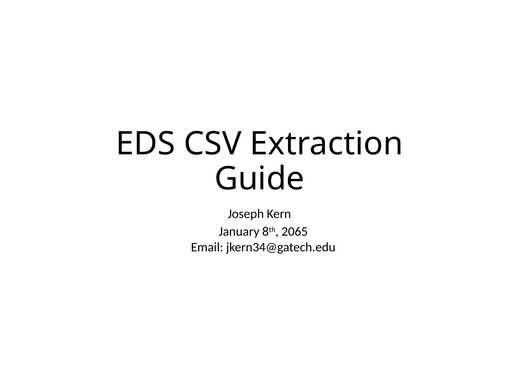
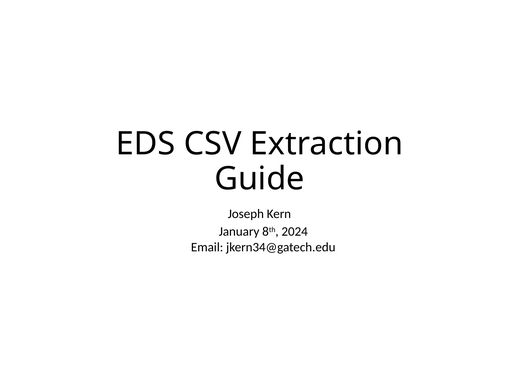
2065: 2065 -> 2024 (295, 232)
